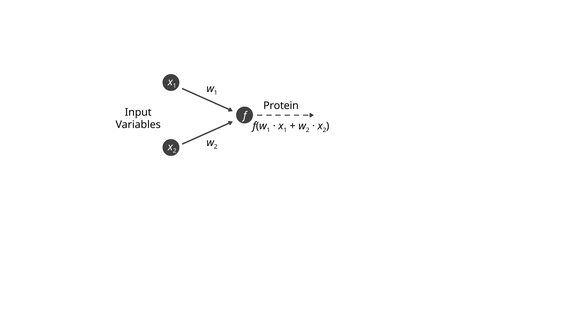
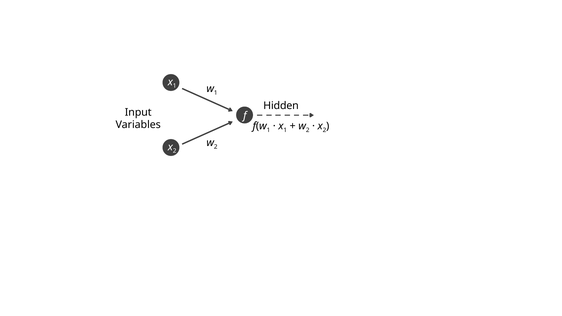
Protein: Protein -> Hidden (281, 106)
